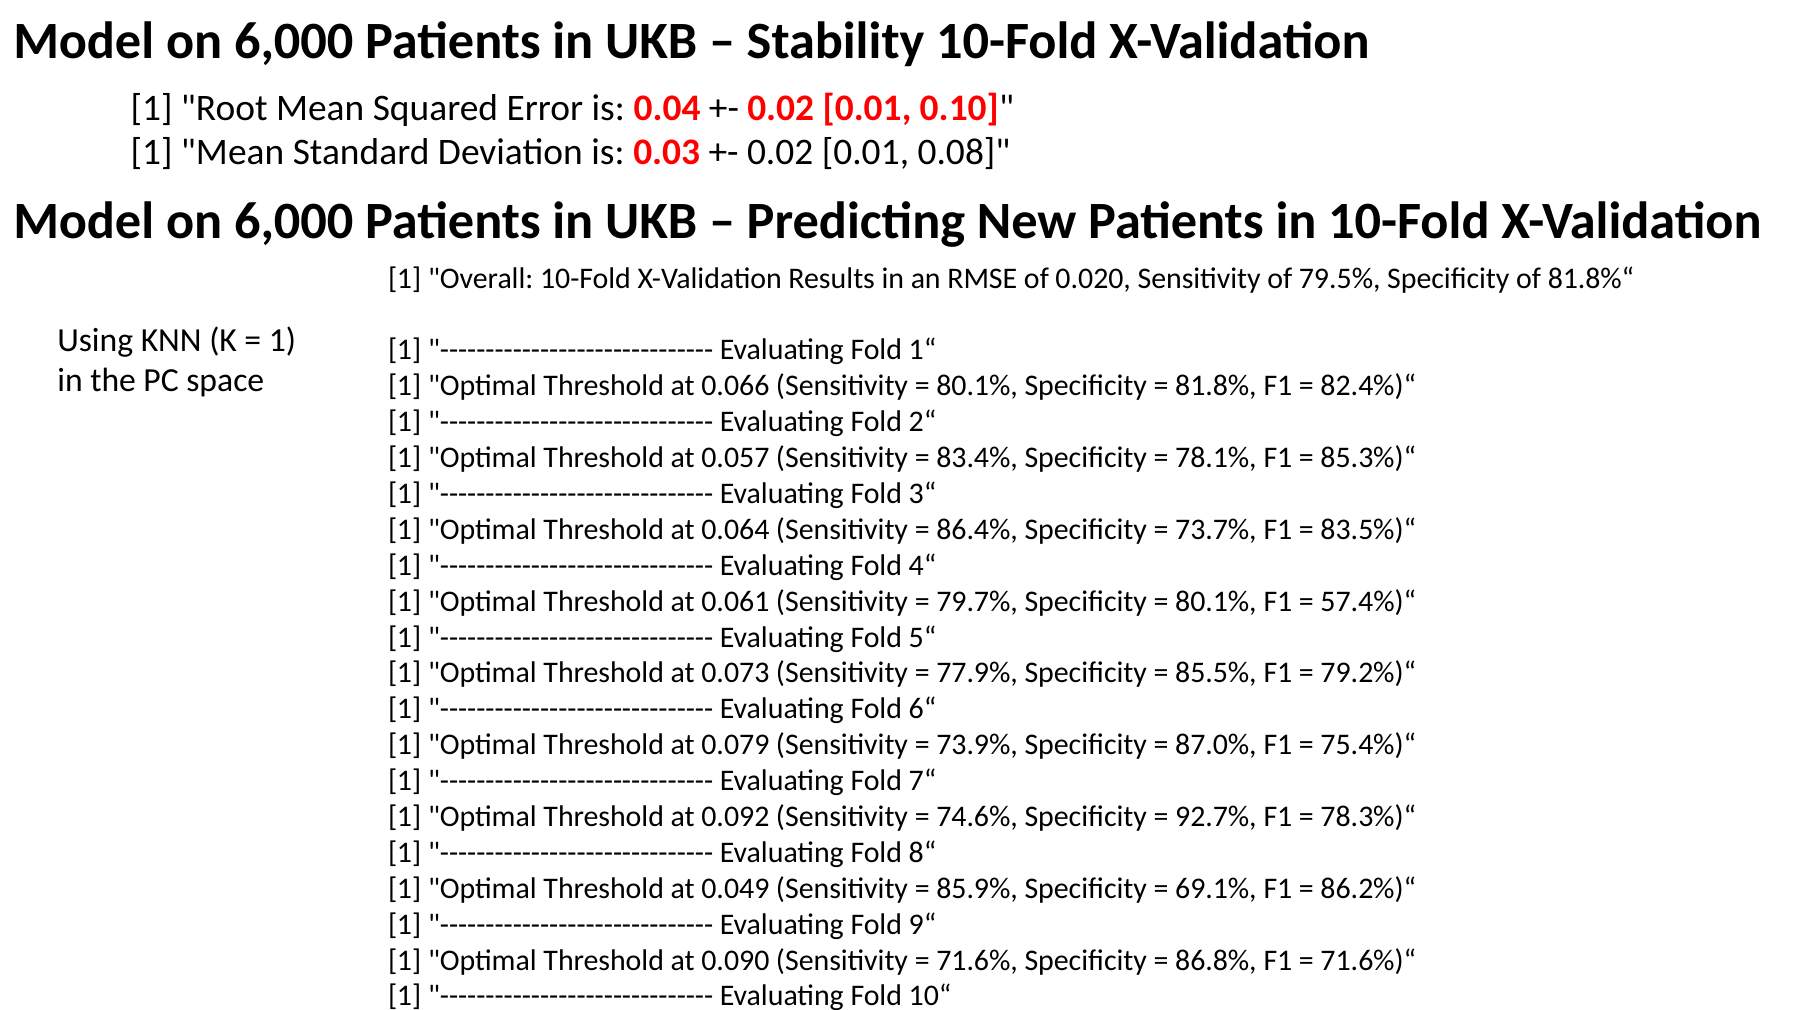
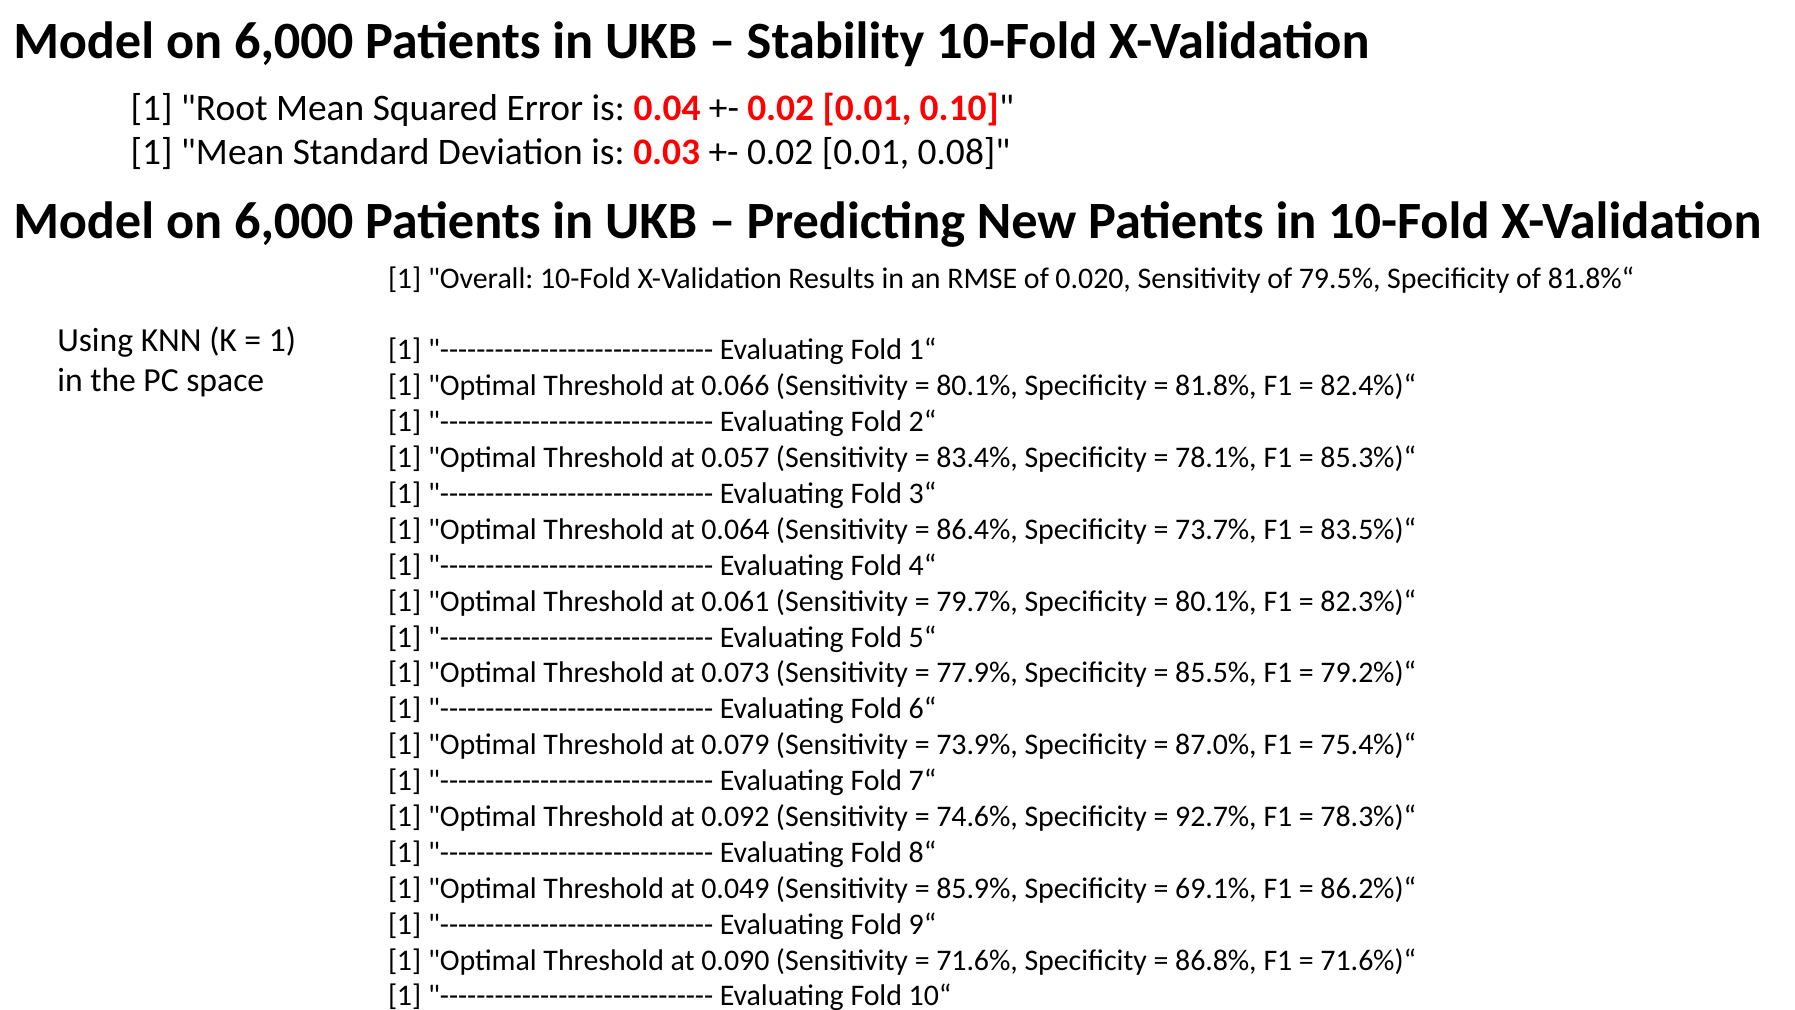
57.4%)“: 57.4%)“ -> 82.3%)“ (1368, 601)
